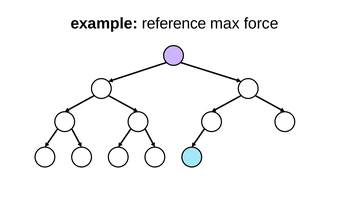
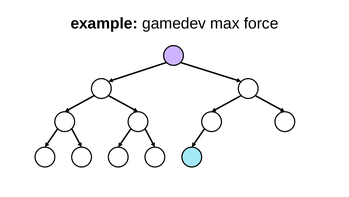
reference: reference -> gamedev (174, 24)
